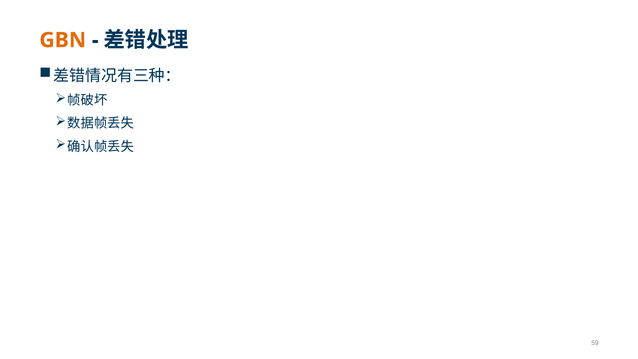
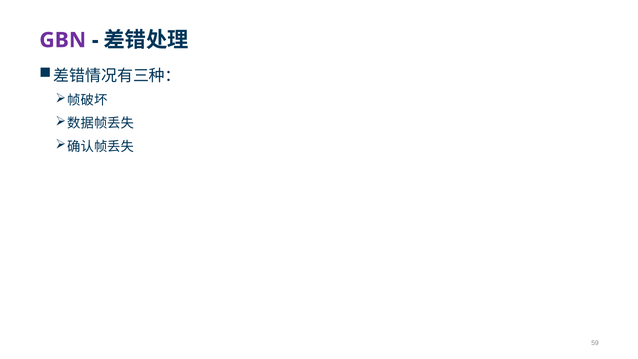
GBN colour: orange -> purple (63, 40)
